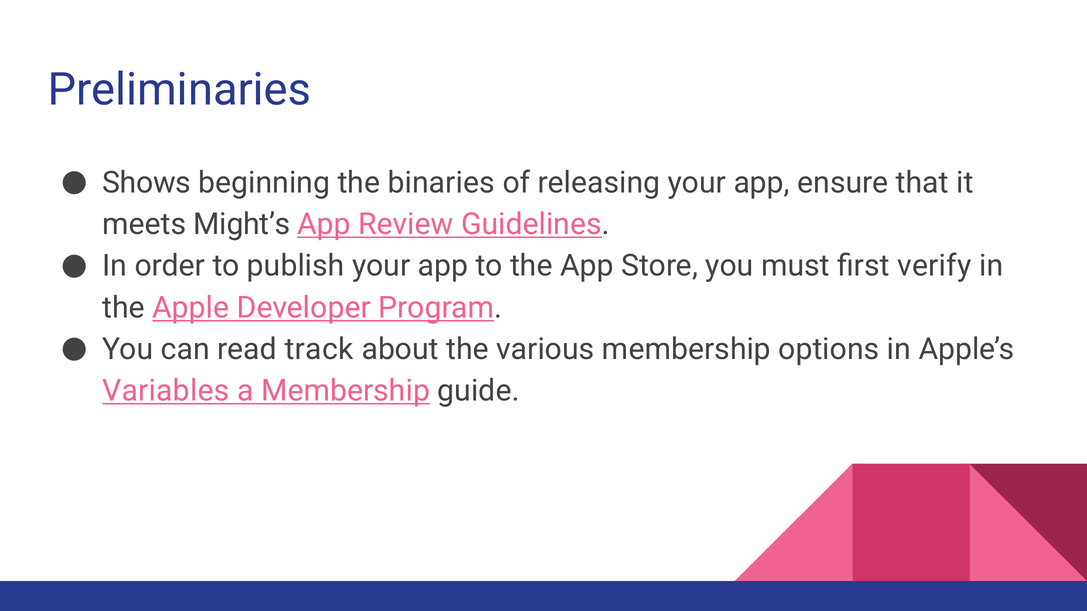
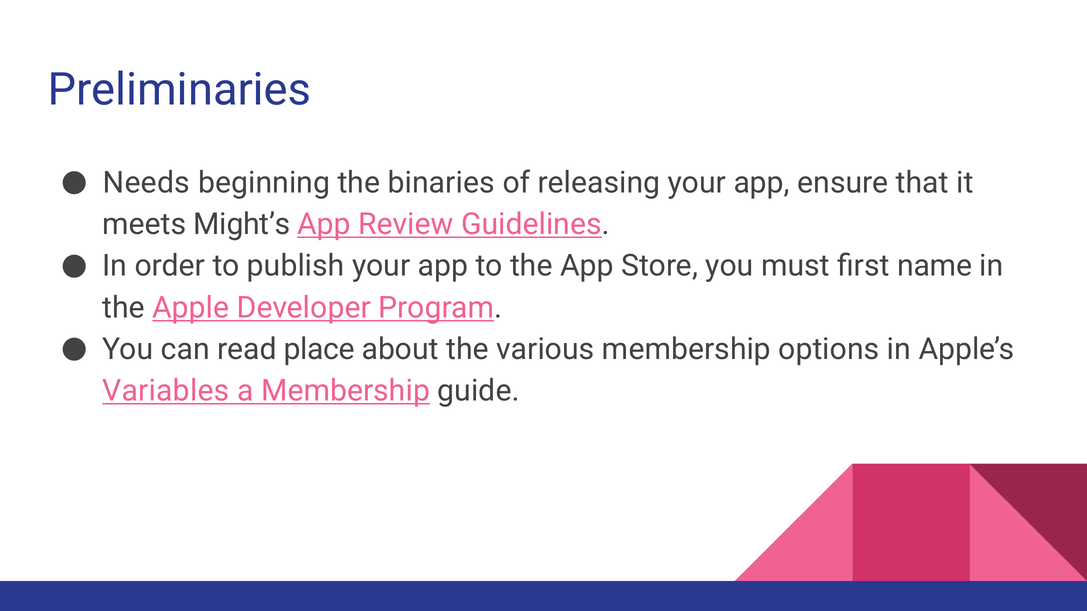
Shows: Shows -> Needs (146, 183)
verify: verify -> name (935, 266)
track: track -> place (319, 349)
